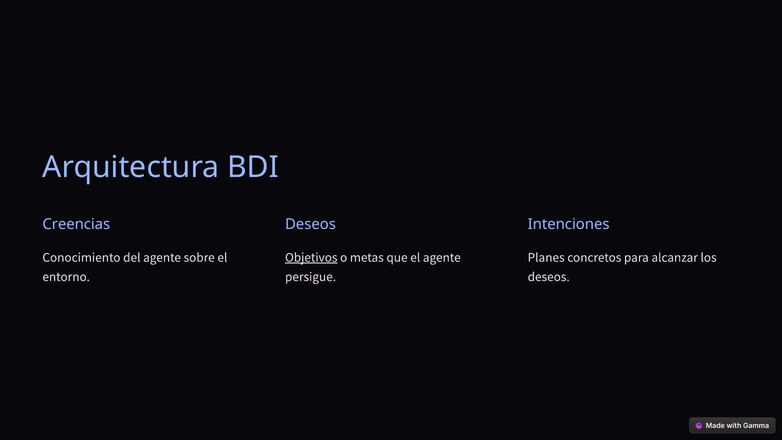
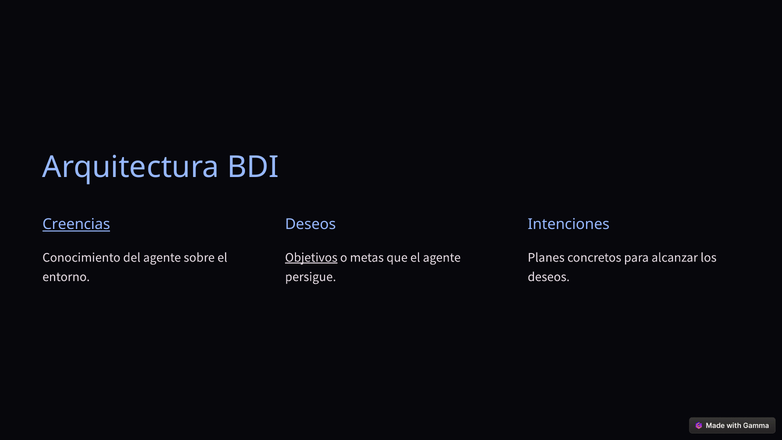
Creencias underline: none -> present (76, 224)
